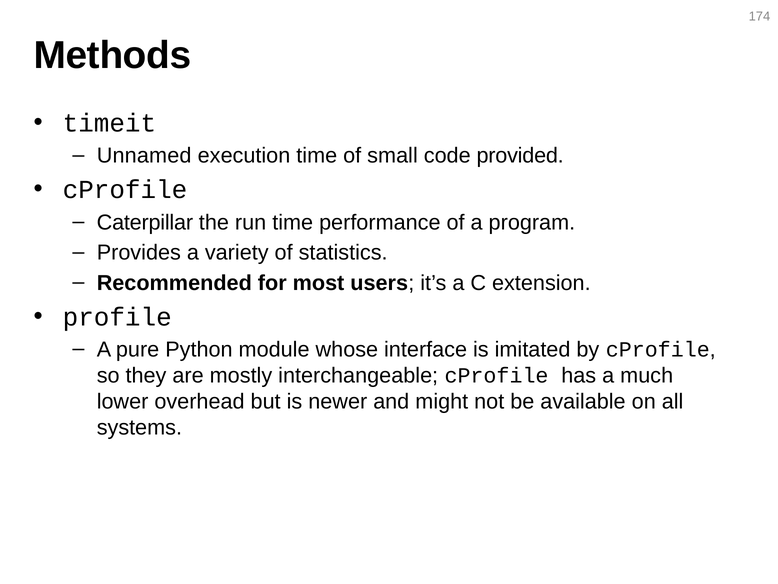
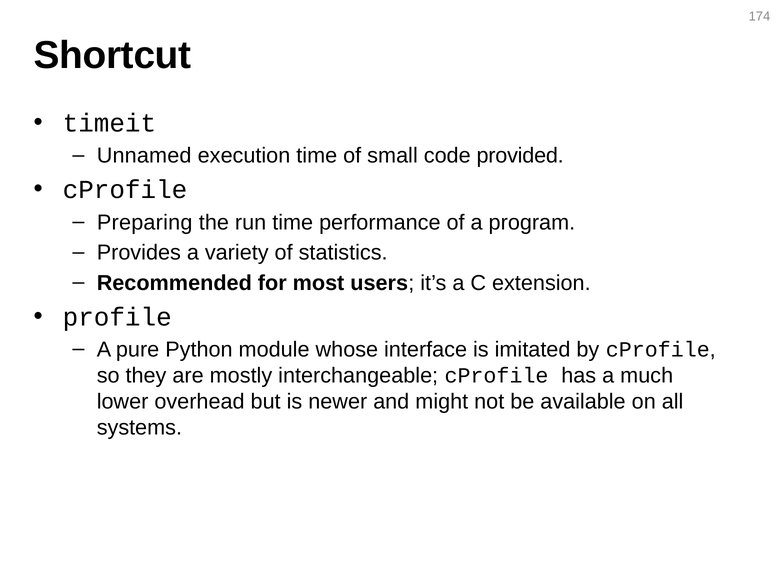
Methods: Methods -> Shortcut (112, 55)
Caterpillar: Caterpillar -> Preparing (145, 222)
